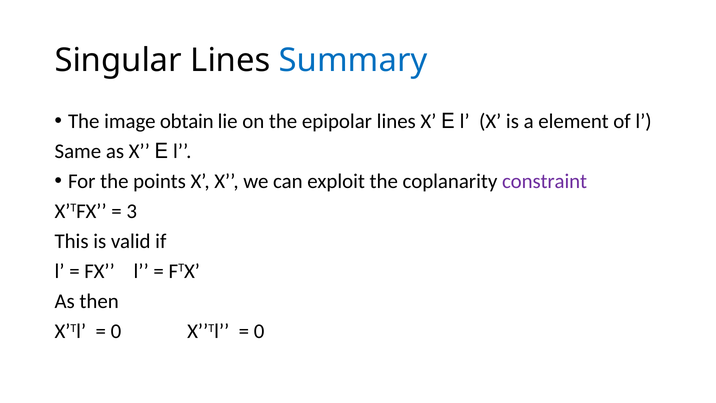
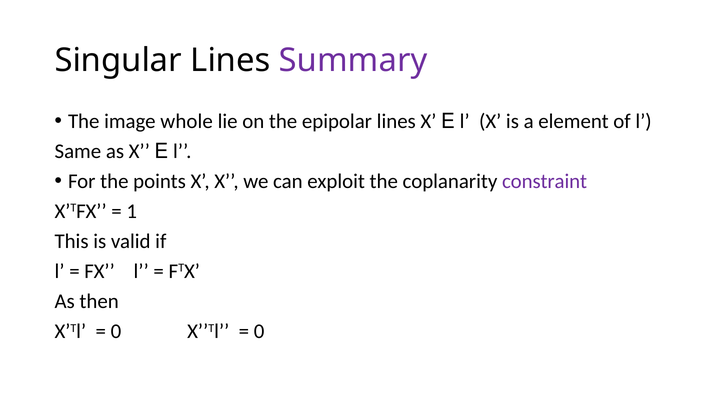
Summary colour: blue -> purple (353, 60)
obtain: obtain -> whole (187, 121)
3: 3 -> 1 (132, 211)
